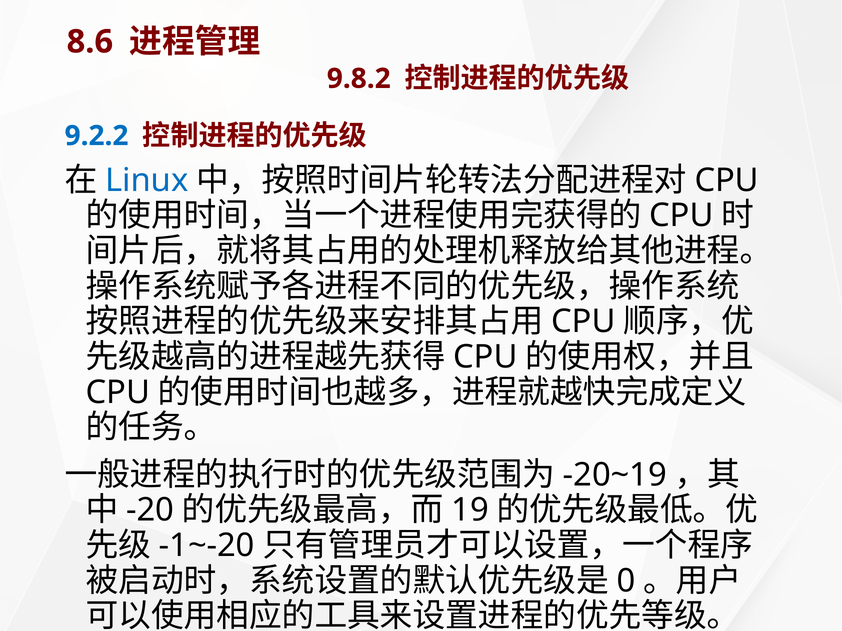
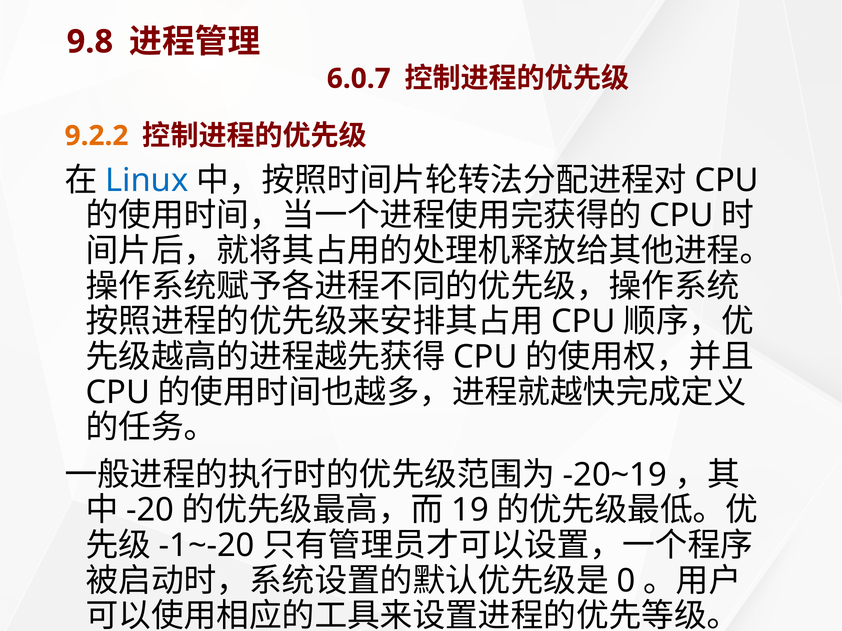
8.6: 8.6 -> 9.8 (90, 42)
9.8.2: 9.8.2 -> 6.0.7 (359, 79)
9.2.2 colour: blue -> orange (97, 136)
